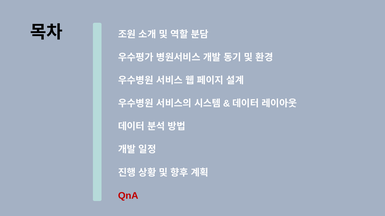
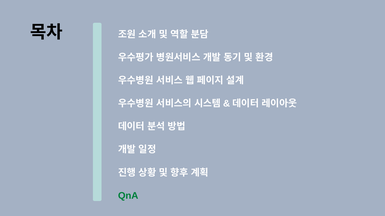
QnA colour: red -> green (128, 196)
